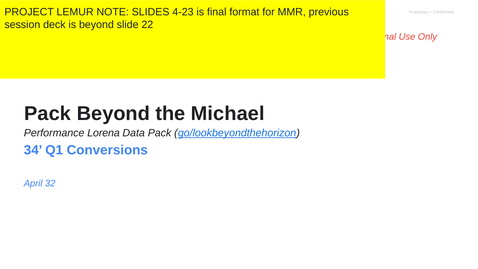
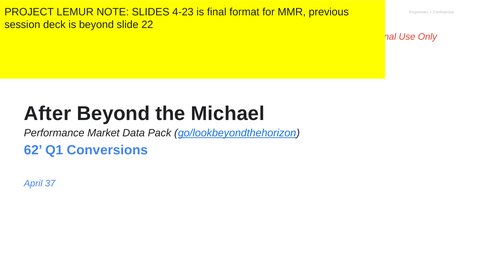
Pack: Pack -> After (48, 113)
Lorena: Lorena -> Market (103, 133)
34: 34 -> 62 (33, 150)
32: 32 -> 37 (50, 183)
